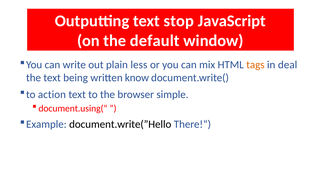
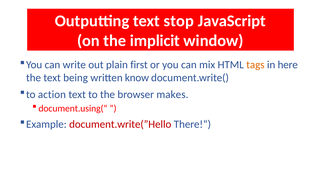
default: default -> implicit (155, 41)
less: less -> first (139, 65)
deal: deal -> here (288, 65)
simple: simple -> makes (172, 94)
document.write(”Hello colour: black -> red (120, 124)
